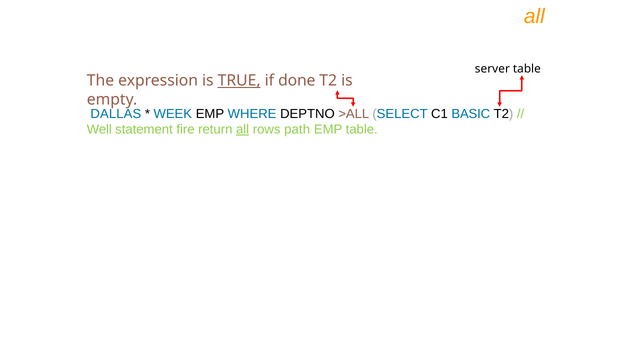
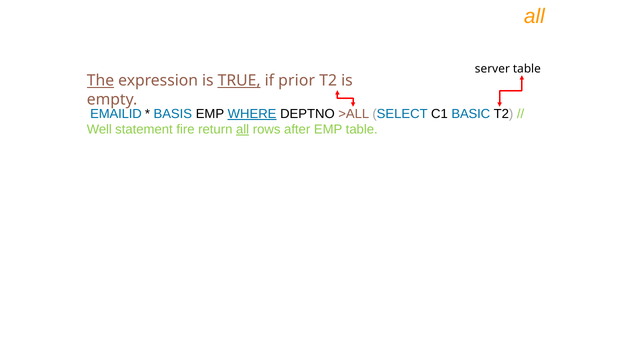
The underline: none -> present (101, 81)
done: done -> prior (297, 81)
DALLAS: DALLAS -> EMAILID (116, 114)
WEEK: WEEK -> BASIS (173, 114)
WHERE underline: none -> present (252, 114)
path: path -> after (297, 130)
